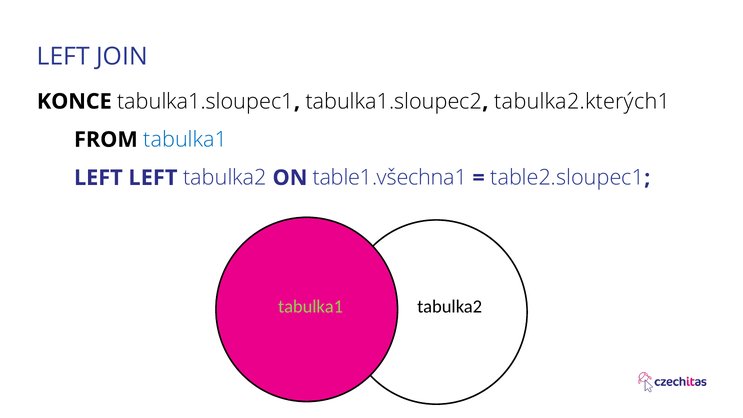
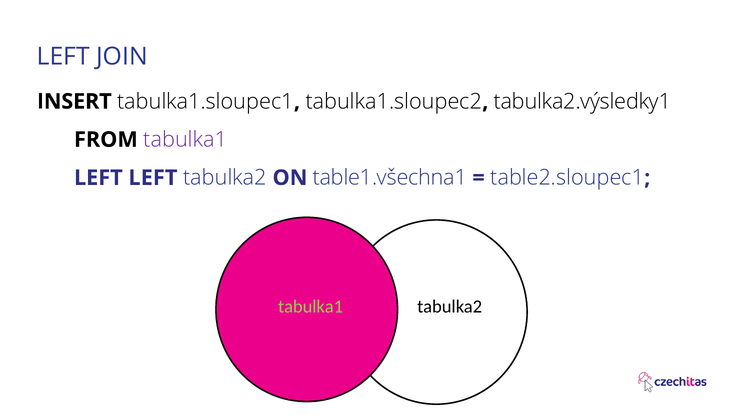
KONCE: KONCE -> INSERT (74, 101)
tabulka2.kterých1: tabulka2.kterých1 -> tabulka2.výsledky1 (582, 101)
tabulka1 colour: blue -> purple (185, 140)
